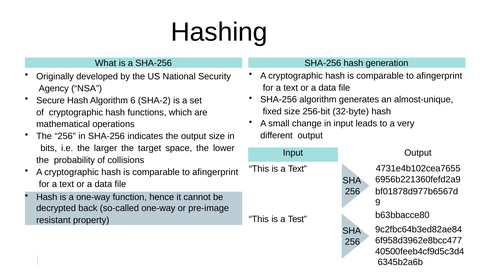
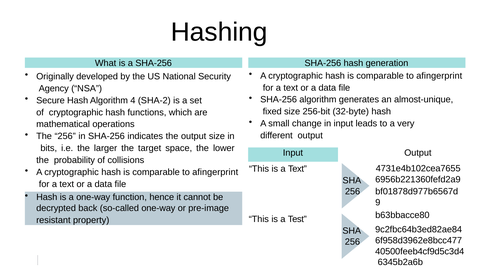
6: 6 -> 4 (133, 100)
